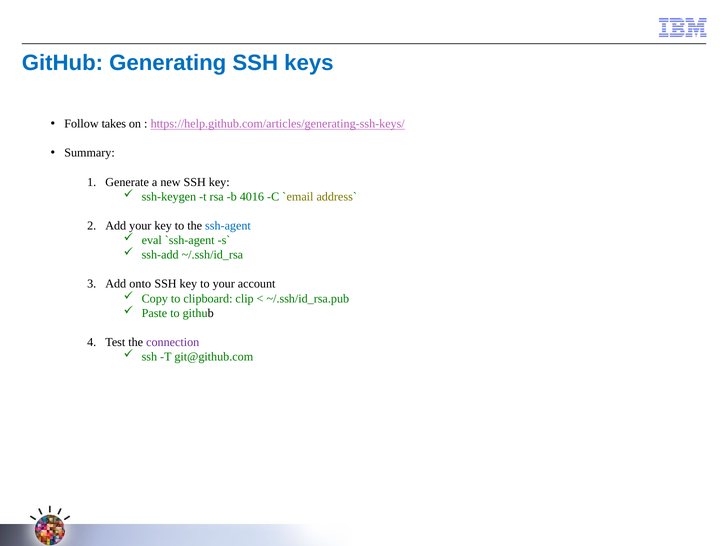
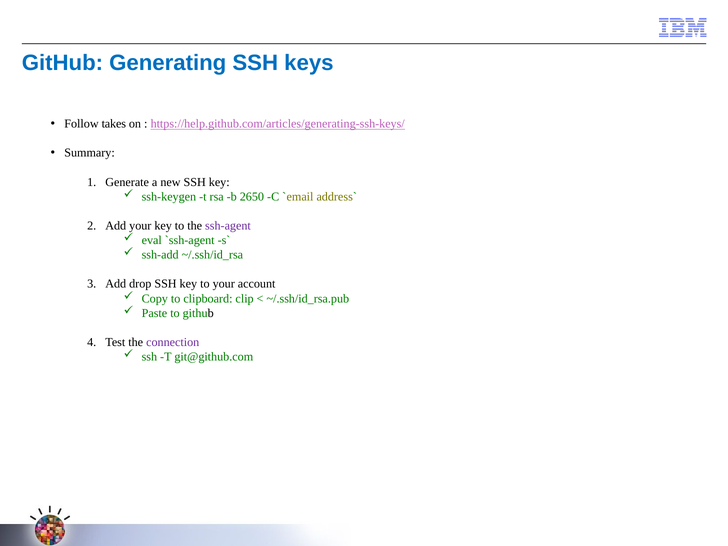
4016: 4016 -> 2650 (252, 197)
ssh-agent colour: blue -> purple (228, 226)
onto: onto -> drop (140, 284)
